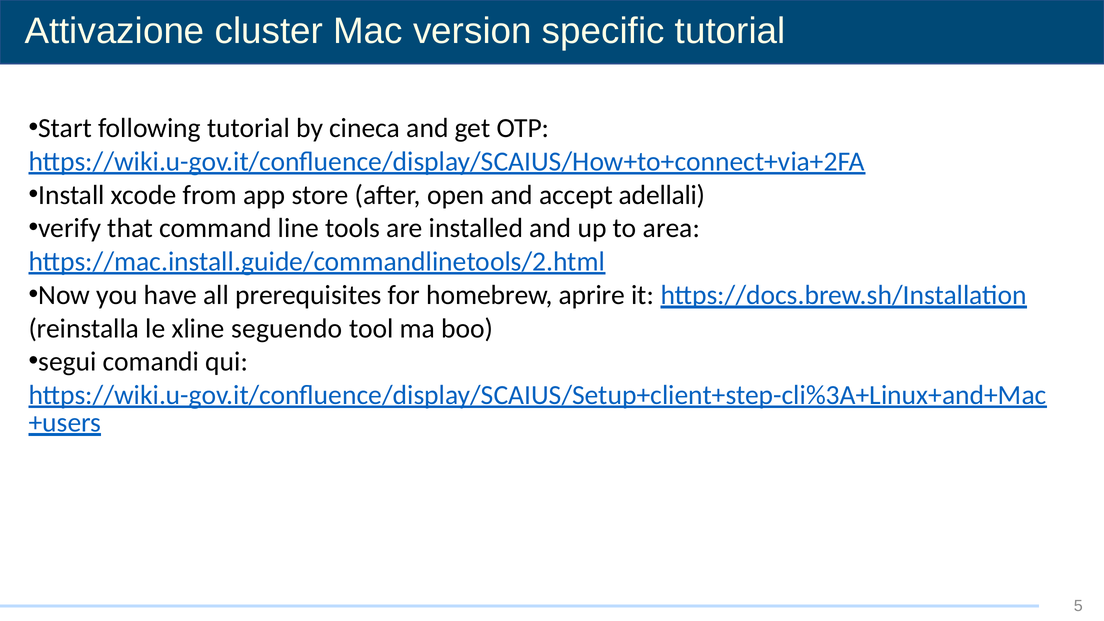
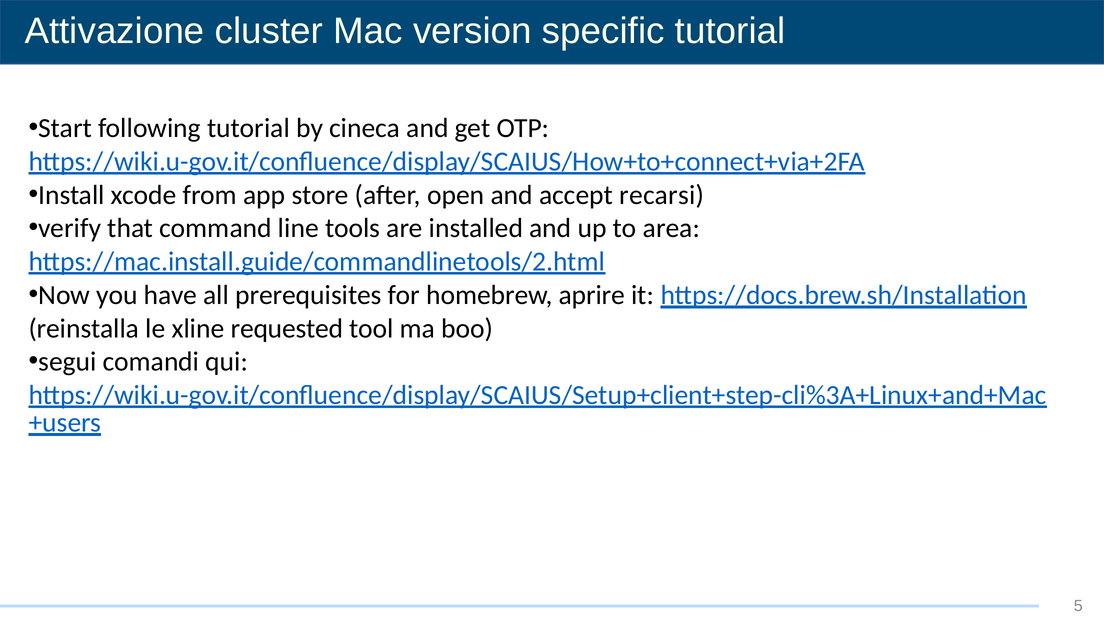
adellali: adellali -> recarsi (662, 195)
seguendo: seguendo -> requested (287, 329)
